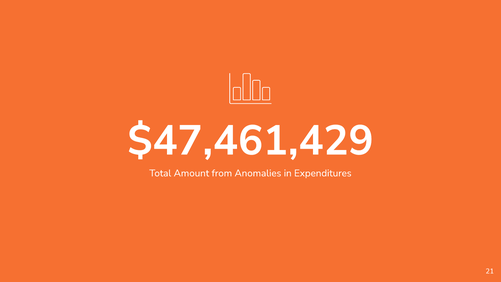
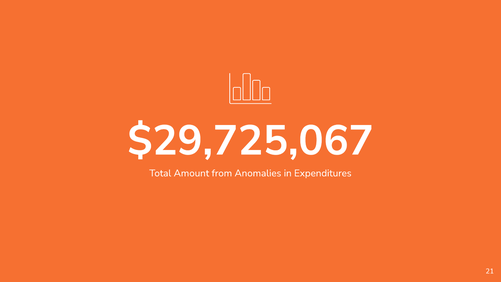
$47,461,429: $47,461,429 -> $29,725,067 (251, 141)
